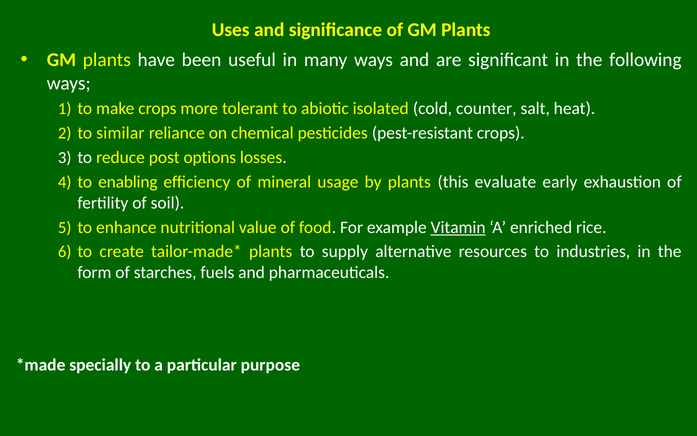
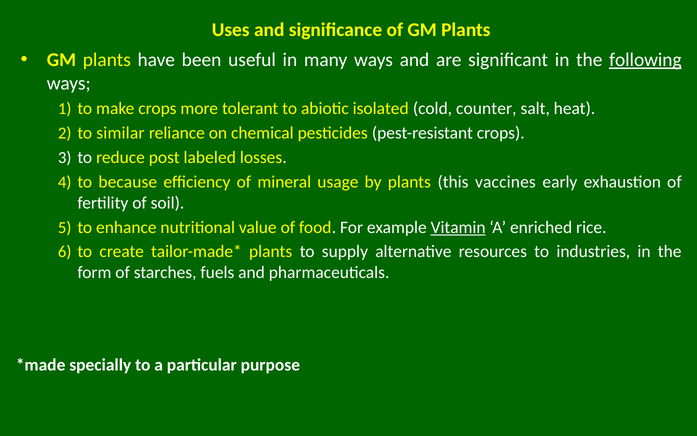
following underline: none -> present (645, 60)
options: options -> labeled (210, 157)
enabling: enabling -> because (128, 182)
evaluate: evaluate -> vaccines (505, 182)
